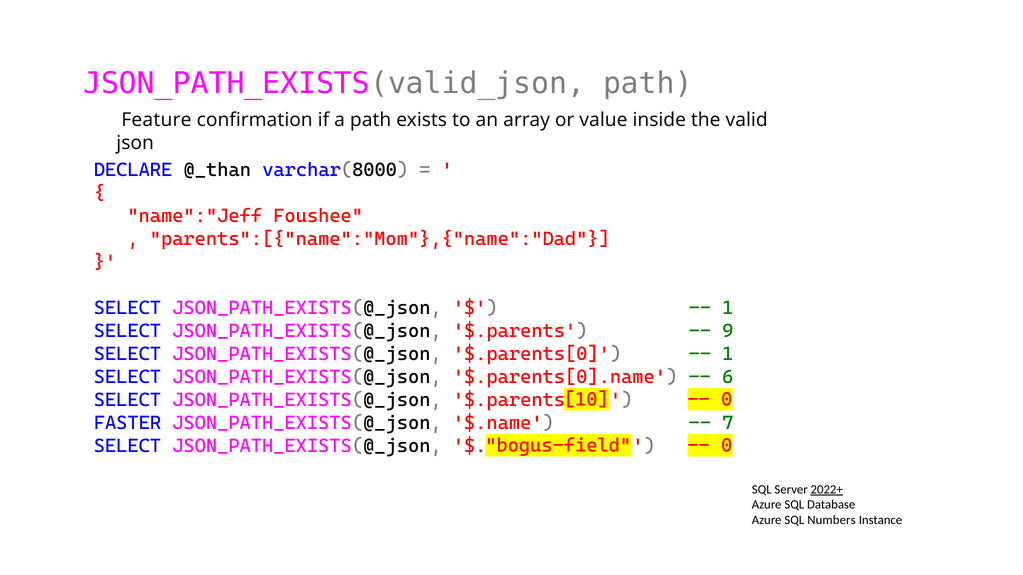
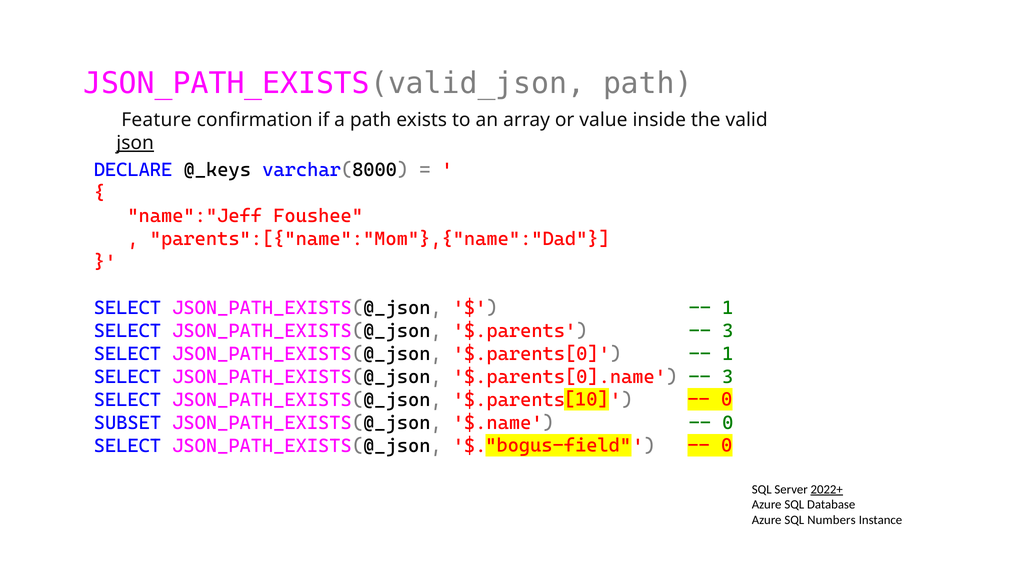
json underline: none -> present (135, 143)
@_than: @_than -> @_keys (217, 170)
9: 9 -> 3 (728, 331)
6: 6 -> 3 (728, 377)
FASTER: FASTER -> SUBSET (127, 423)
7: 7 -> 0 (728, 423)
